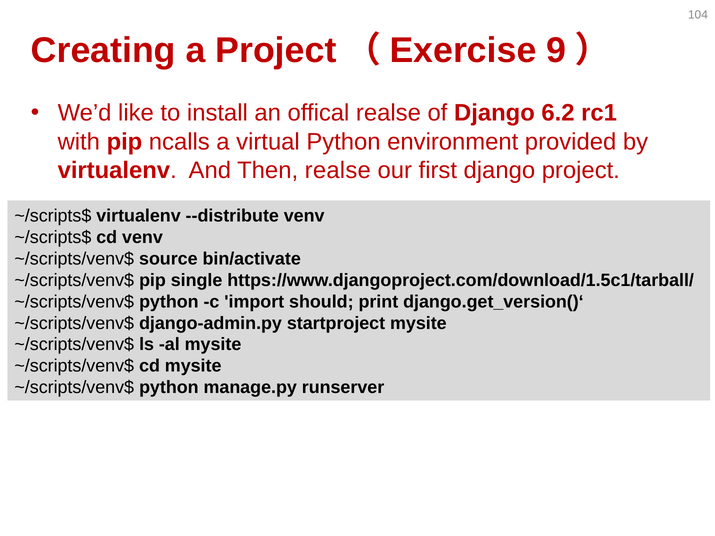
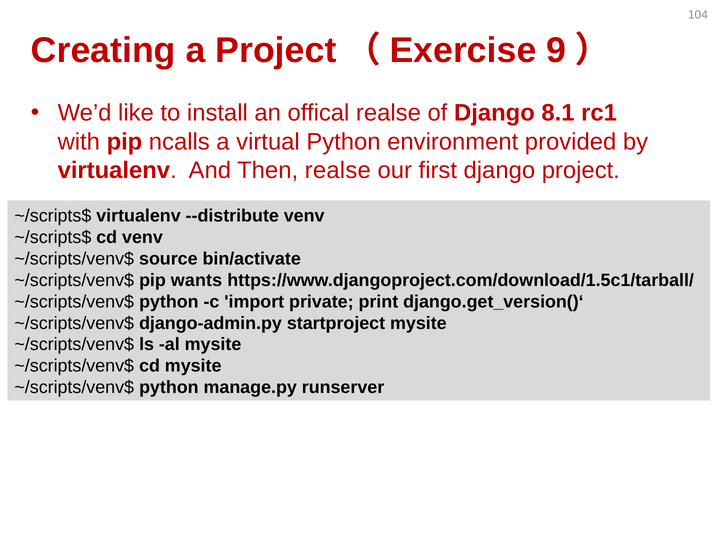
6.2: 6.2 -> 8.1 (558, 113)
single: single -> wants (196, 280)
should: should -> private (321, 302)
